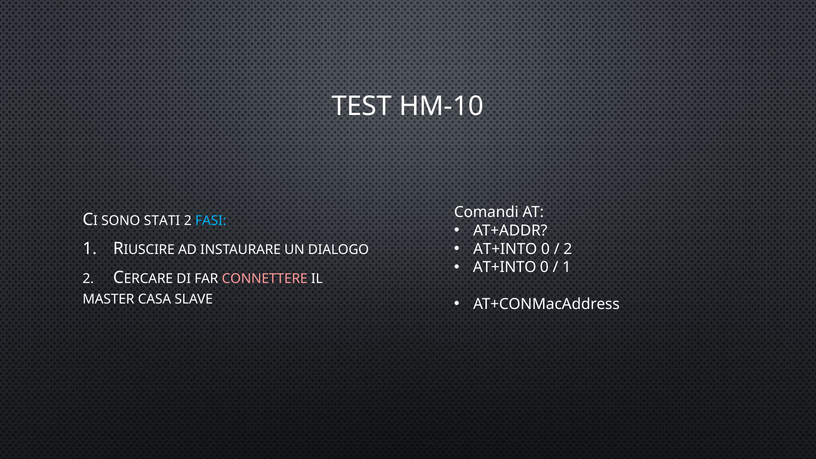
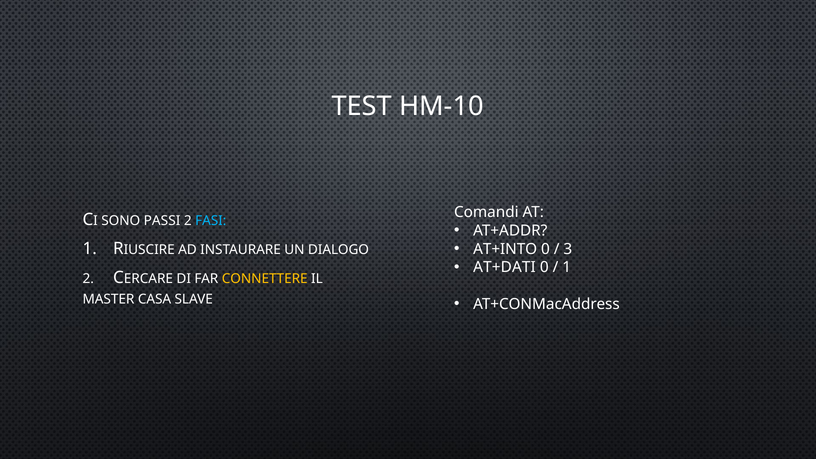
STATI: STATI -> PASSI (162, 221)
2: 2 -> 3 (568, 249)
AT+INTO: AT+INTO -> AT+DATI (505, 267)
CONNETTERE colour: pink -> yellow (265, 279)
